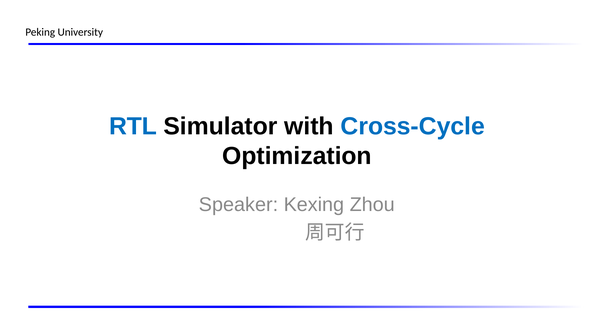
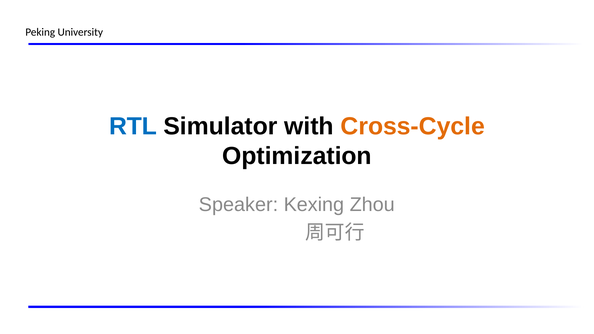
Cross-Cycle colour: blue -> orange (413, 126)
